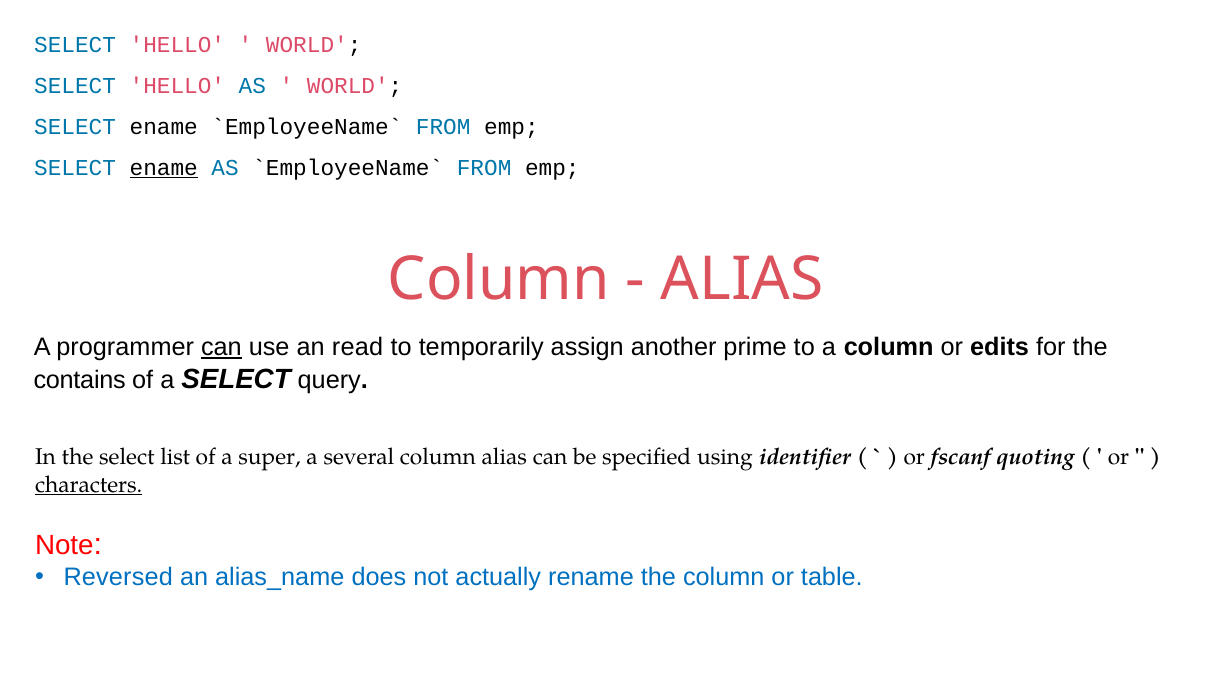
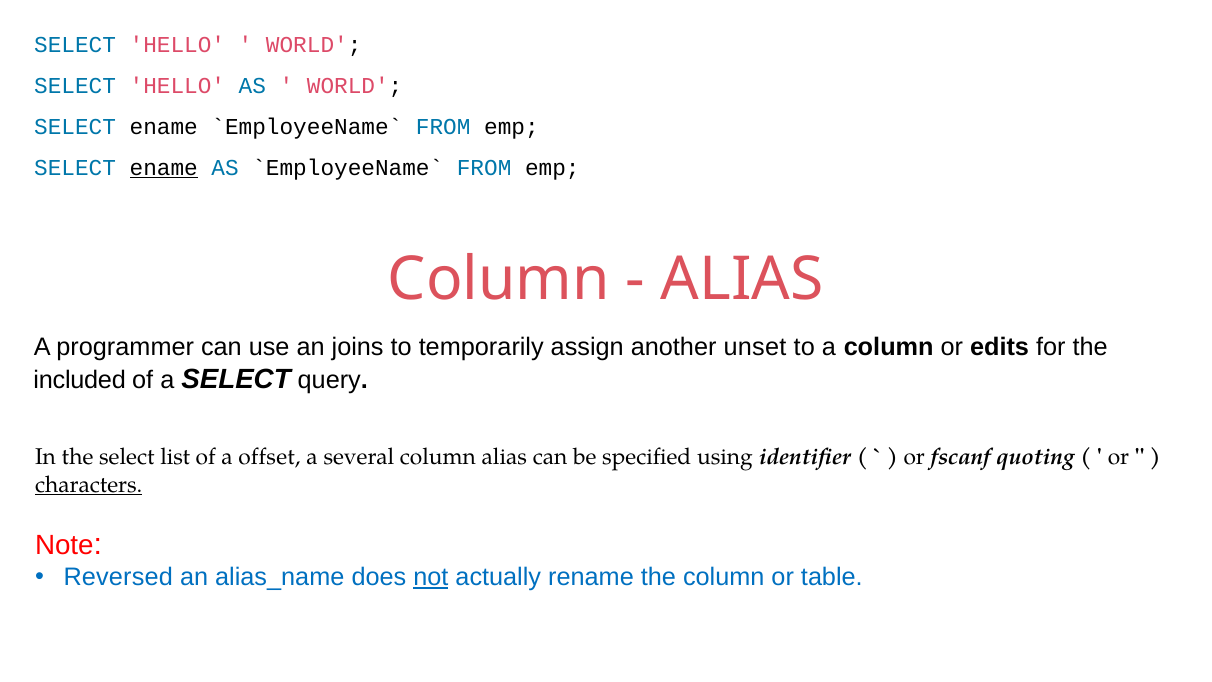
can underline: present -> none (221, 347)
read: read -> joins (358, 347)
prime: prime -> unset (755, 347)
contains: contains -> included (80, 380)
super: super -> offset (269, 457)
not underline: none -> present (431, 577)
